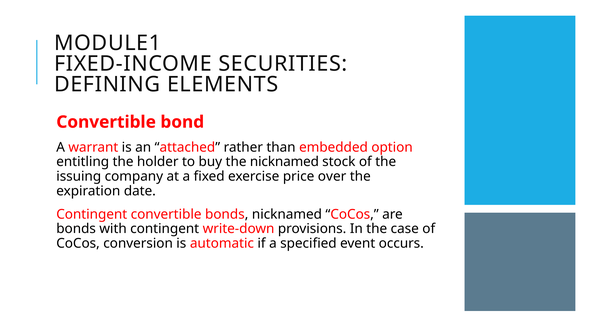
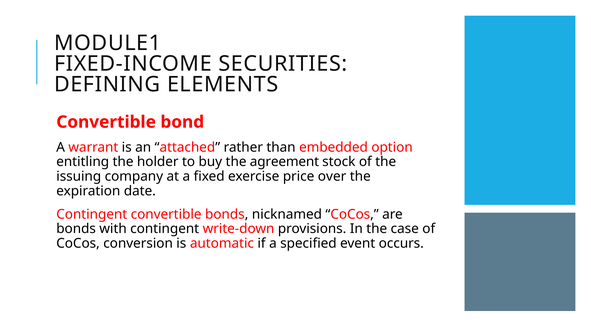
the nicknamed: nicknamed -> agreement (284, 162)
